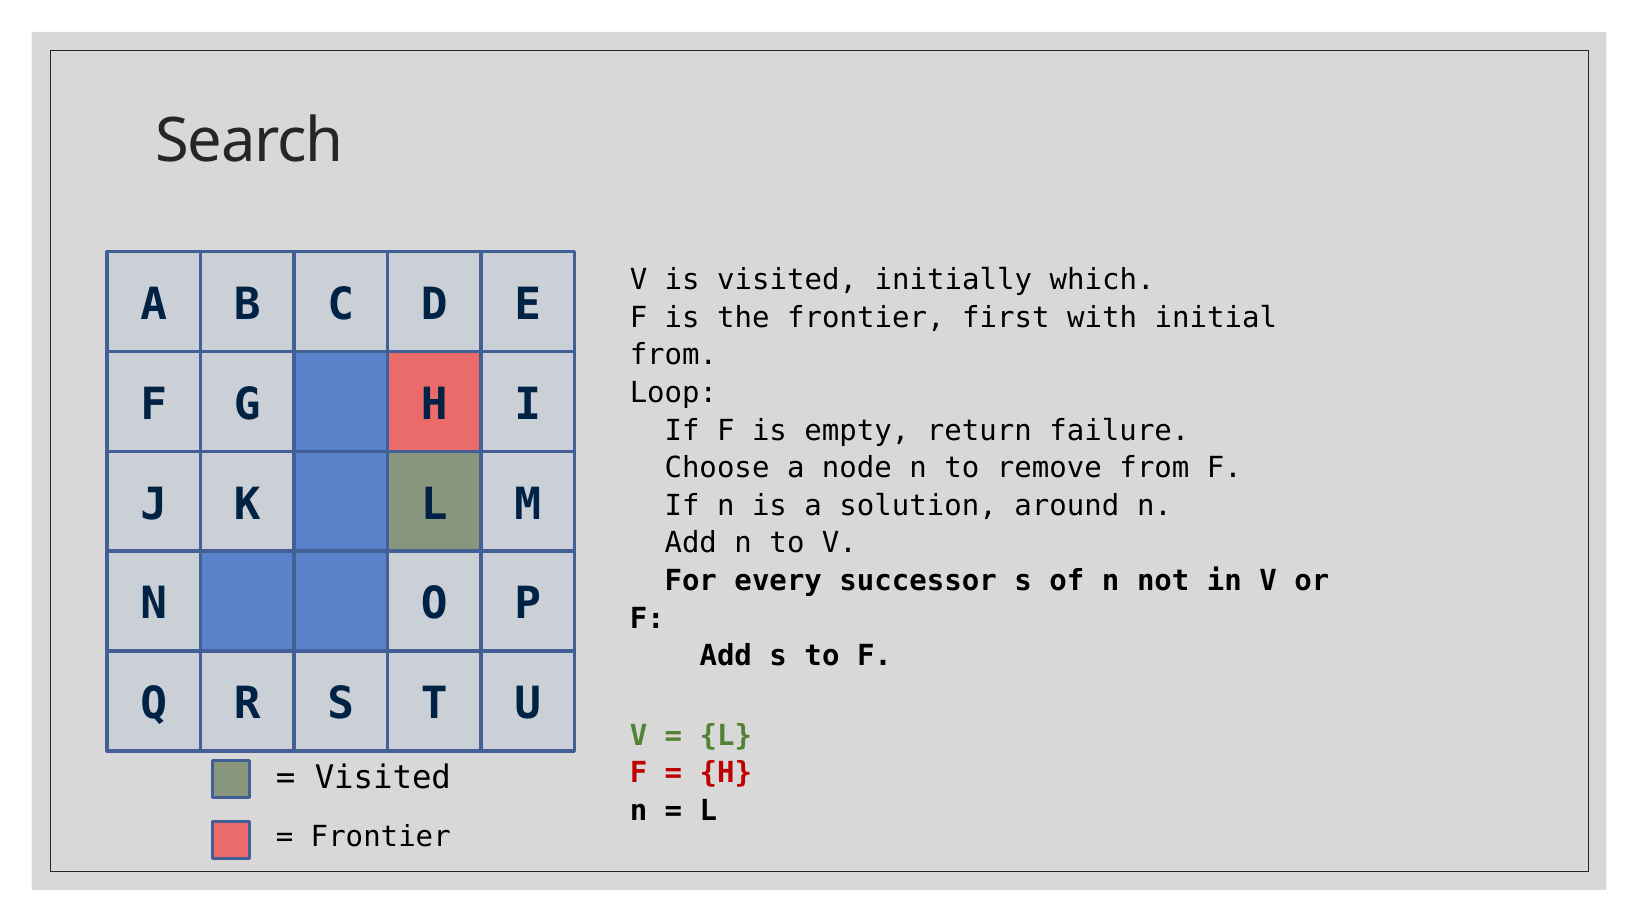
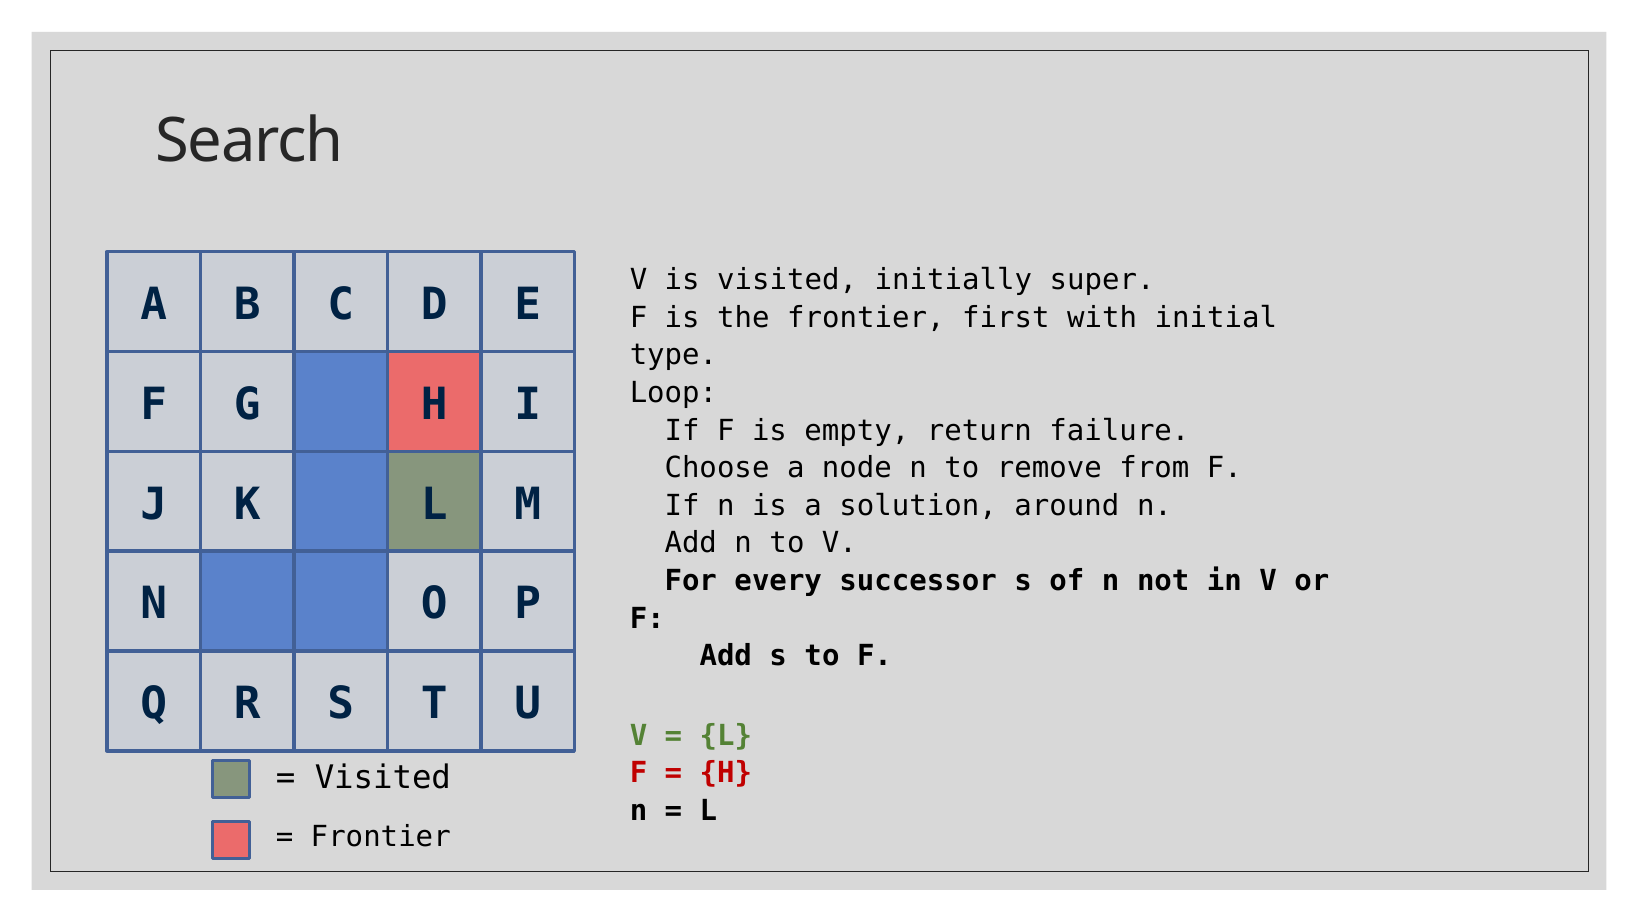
which: which -> super (1102, 280)
from: from -> type (673, 355)
